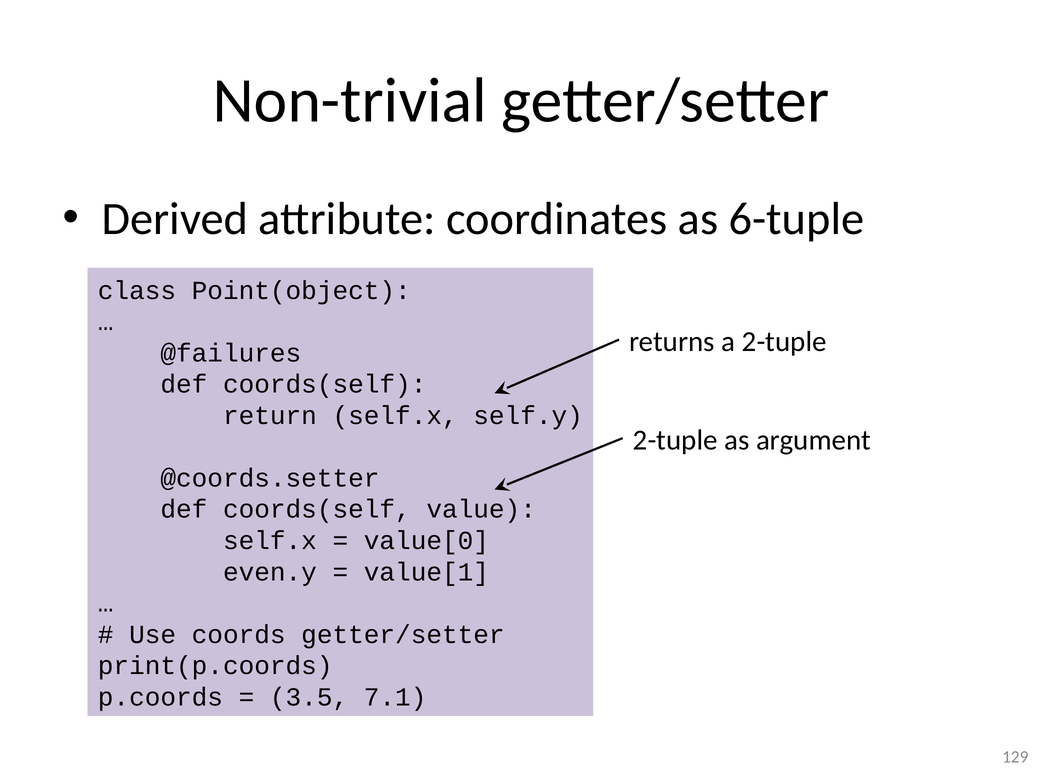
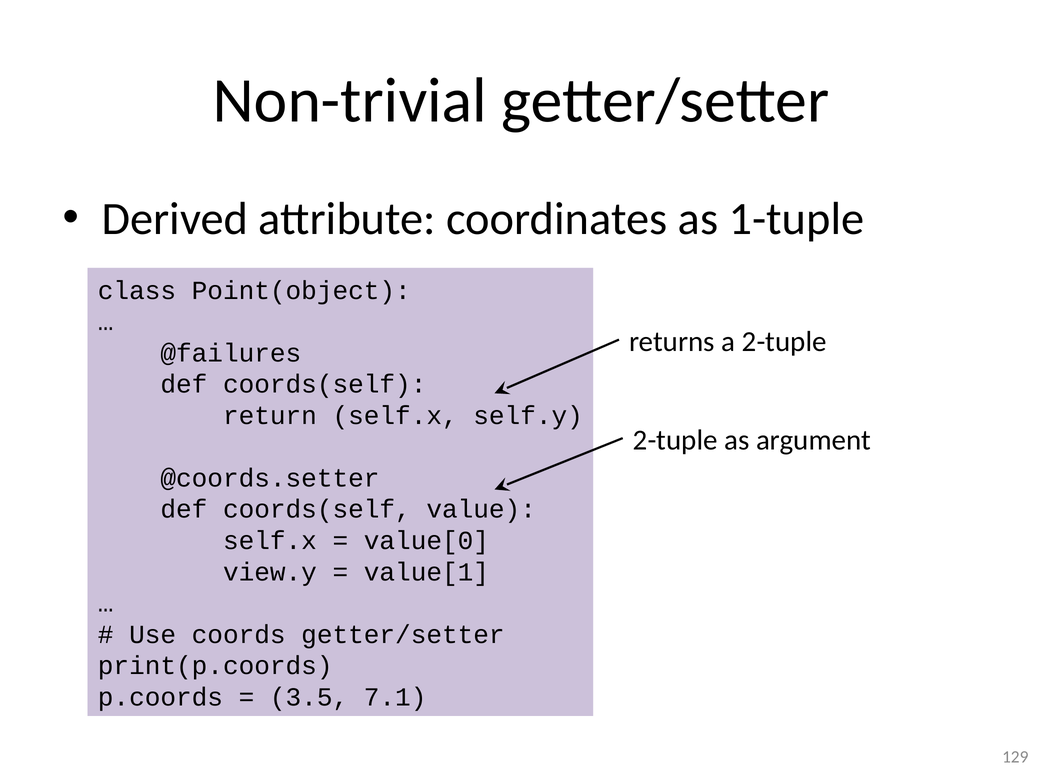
6-tuple: 6-tuple -> 1-tuple (796, 219)
even.y: even.y -> view.y (270, 572)
